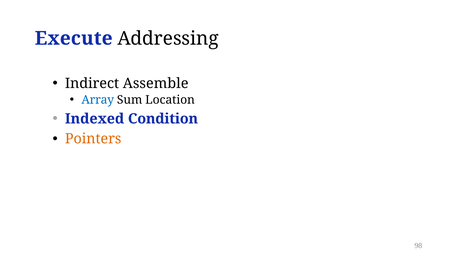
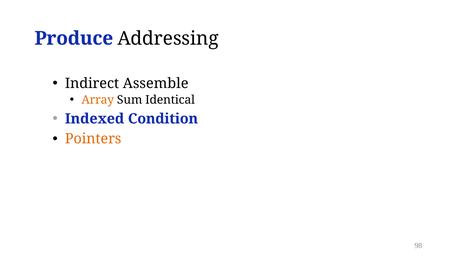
Execute: Execute -> Produce (74, 38)
Array colour: blue -> orange (98, 100)
Location: Location -> Identical (170, 100)
